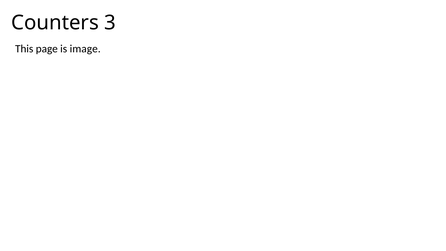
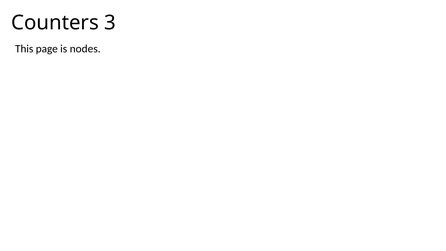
image: image -> nodes (85, 49)
